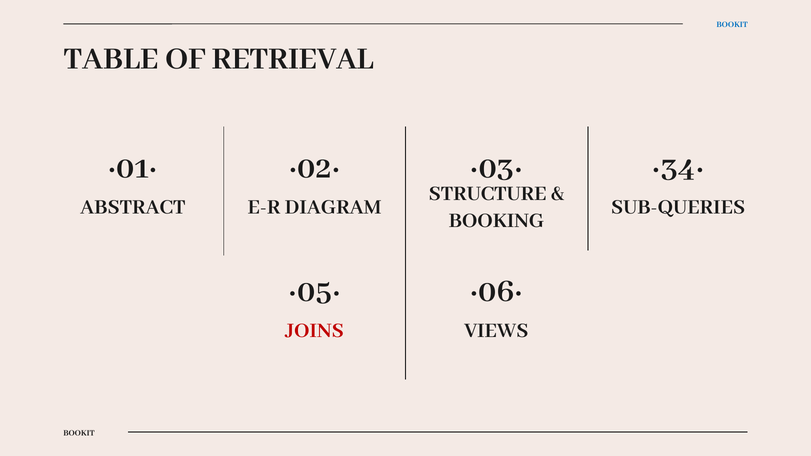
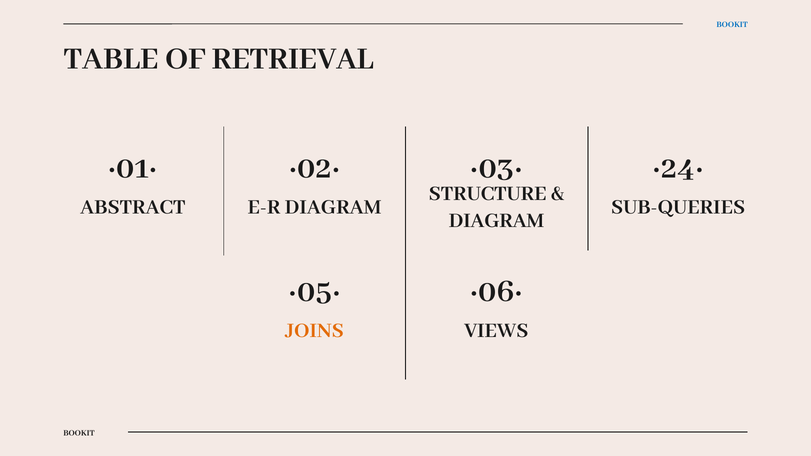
·34·: ·34· -> ·24· (678, 166)
BOOKING: BOOKING -> DIAGRAM (496, 220)
JOINS colour: red -> orange (315, 330)
